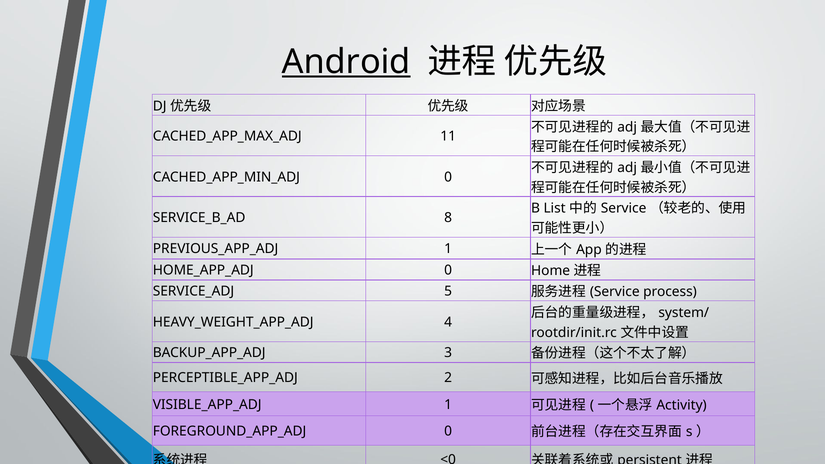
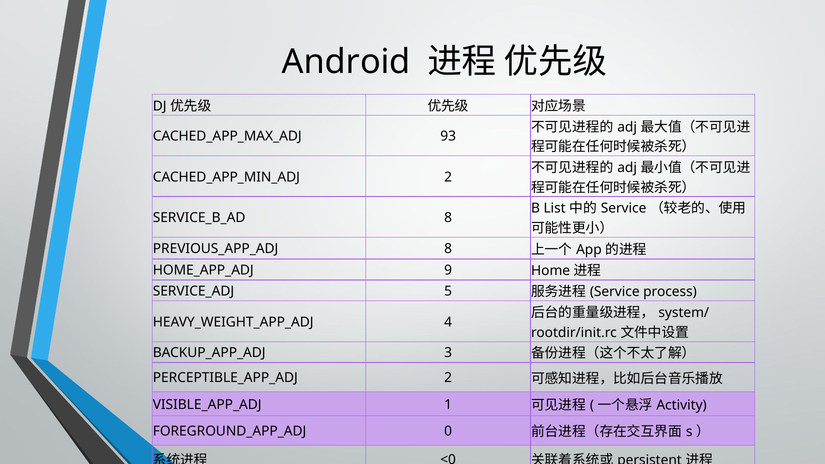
Android underline: present -> none (346, 62)
11: 11 -> 93 (448, 136)
0: 0 -> 2 (448, 177)
1: 1 -> 8 (448, 249)
0: 0 -> 9 (448, 270)
